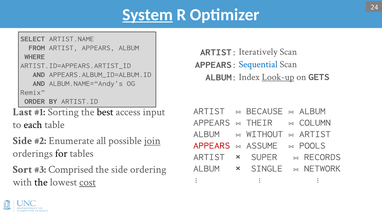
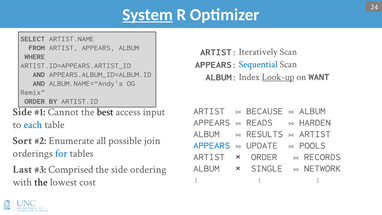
GETS: GETS -> WANT (319, 77)
Last: Last -> Side (22, 112)
Sorting: Sorting -> Cannot (63, 112)
THEIR: THEIR -> READS (259, 122)
COLUMN: COLUMN -> HARDEN (315, 122)
each colour: black -> blue (33, 125)
WITHOUT: WITHOUT -> RESULTS (265, 134)
Side: Side -> Sort (22, 141)
join underline: present -> none (152, 141)
APPEARS colour: red -> blue (212, 145)
ASSUME: ASSUME -> UPDATE (262, 145)
for colour: black -> blue (61, 153)
SUPER: SUPER -> ORDER (264, 157)
Sort: Sort -> Last (22, 169)
cost underline: present -> none (88, 182)
